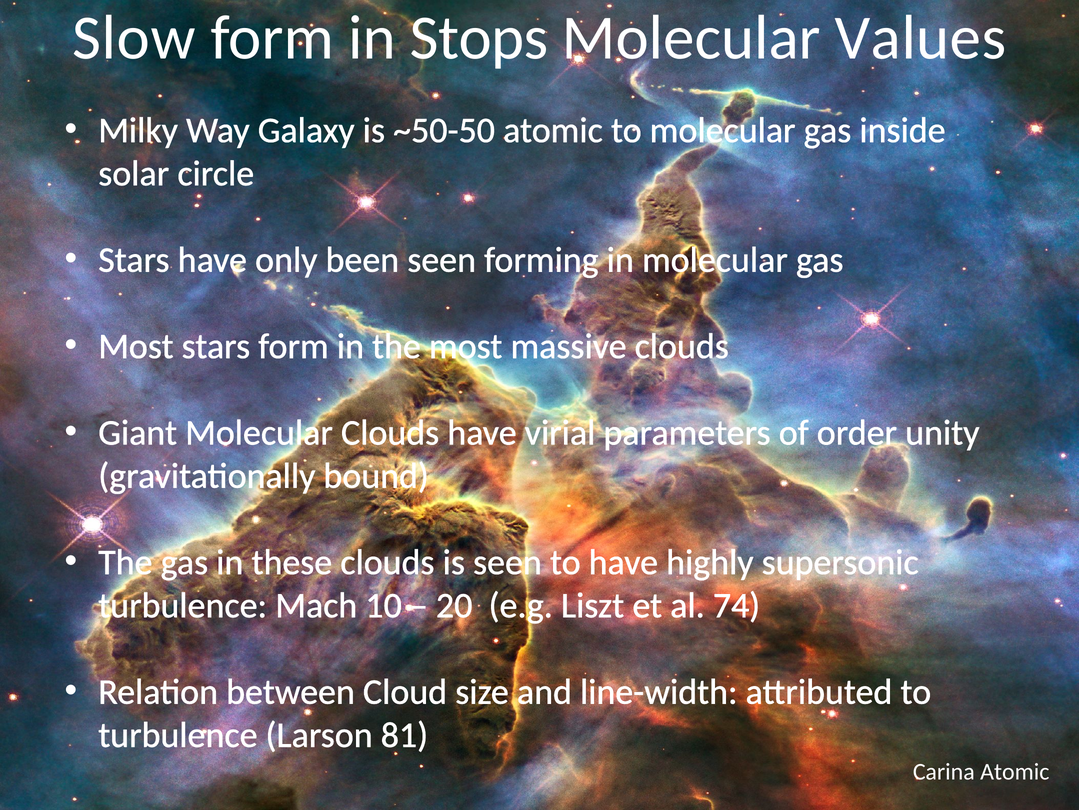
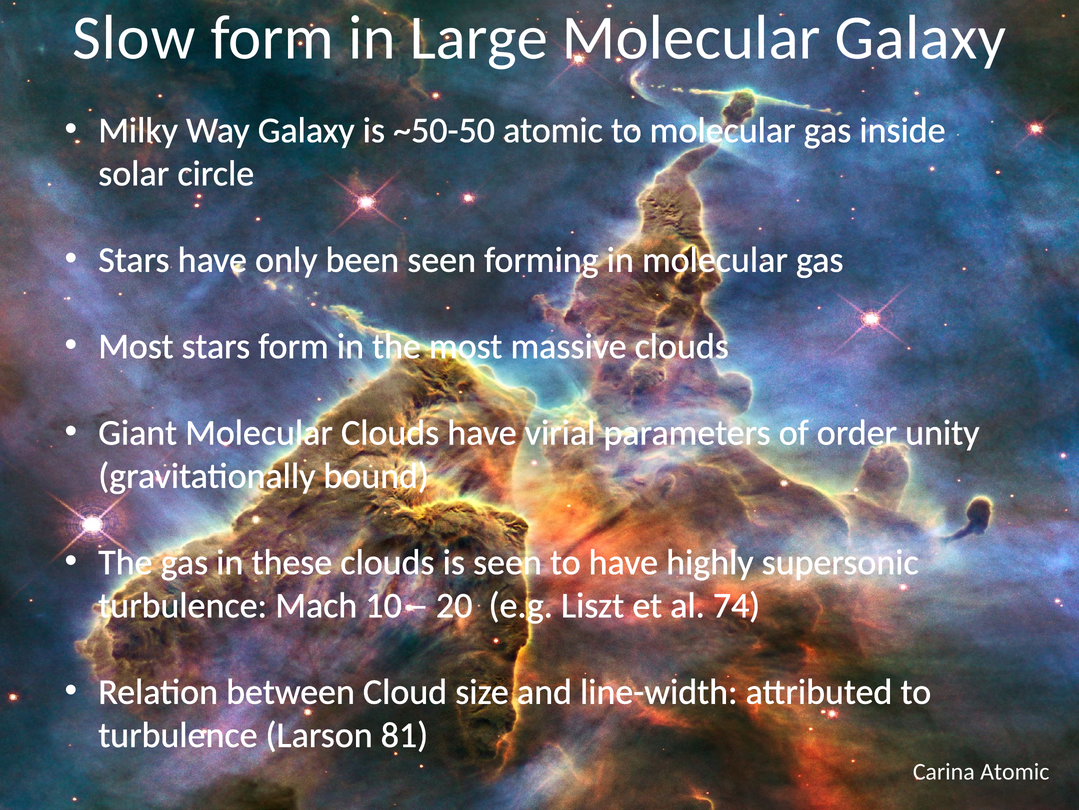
Stops: Stops -> Large (479, 38)
Molecular Values: Values -> Galaxy (921, 38)
